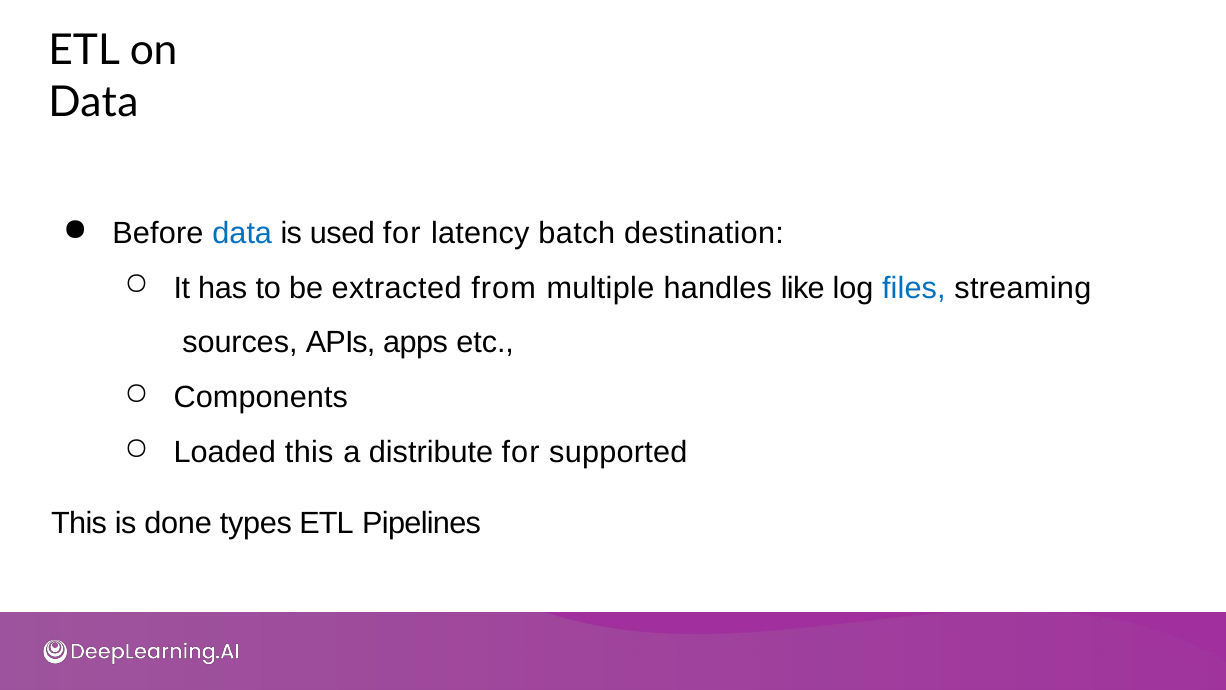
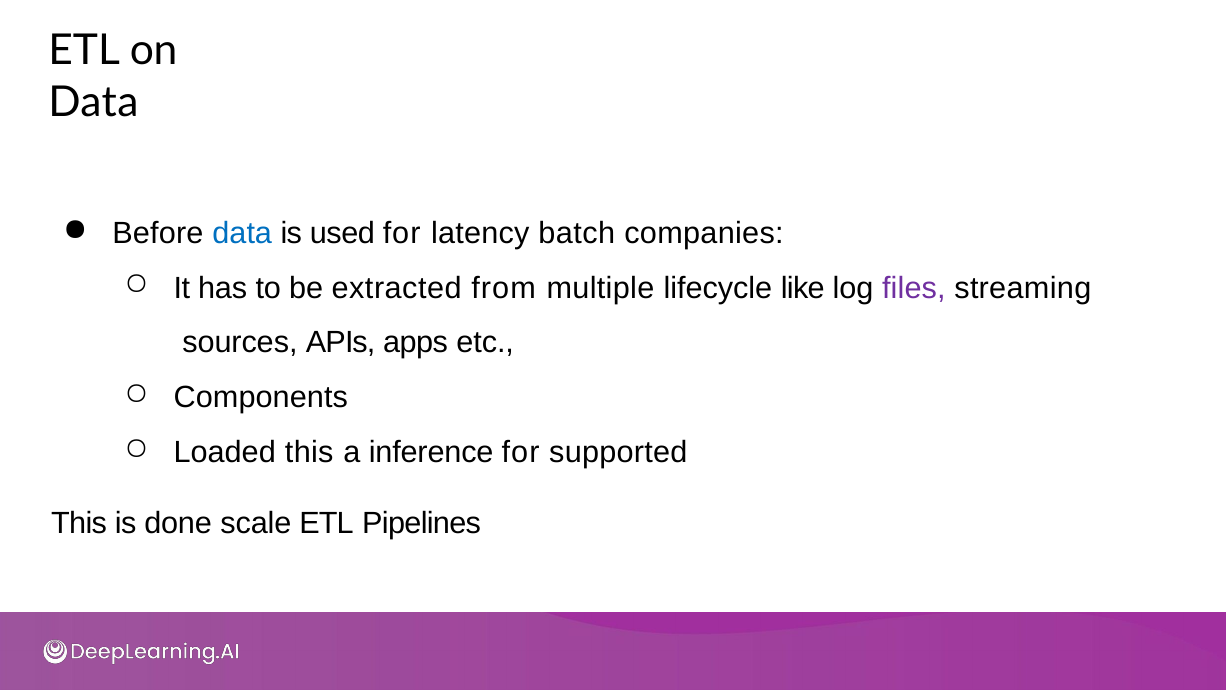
destination: destination -> companies (704, 233)
handles: handles -> lifecycle (718, 288)
files colour: blue -> purple (914, 288)
distribute: distribute -> inference (431, 452)
types: types -> scale (256, 523)
